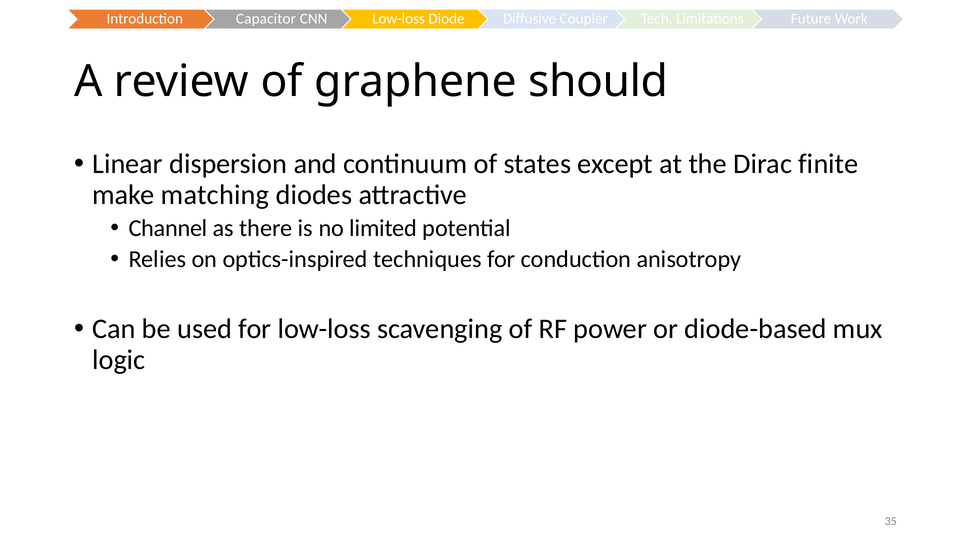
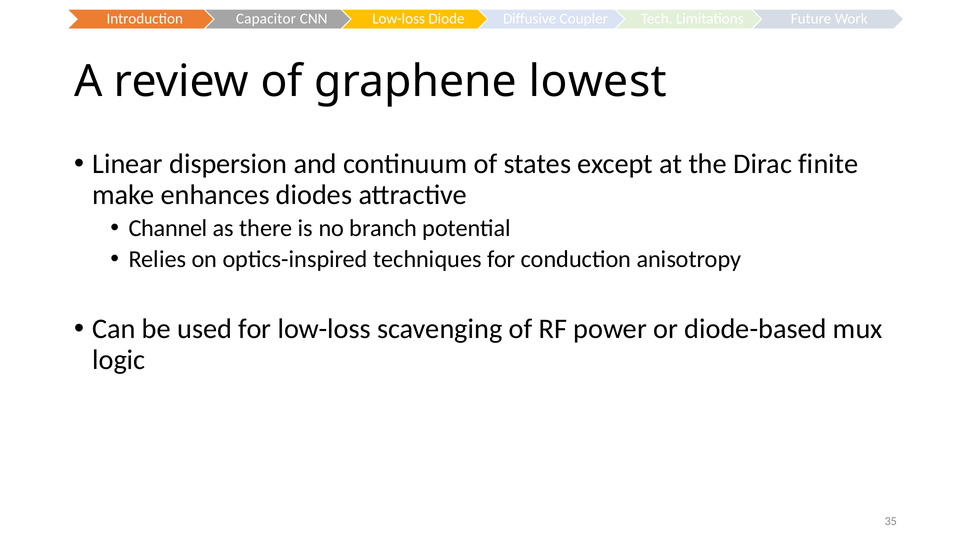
should: should -> lowest (598, 82)
matching: matching -> enhances (215, 195)
limited: limited -> branch (383, 228)
